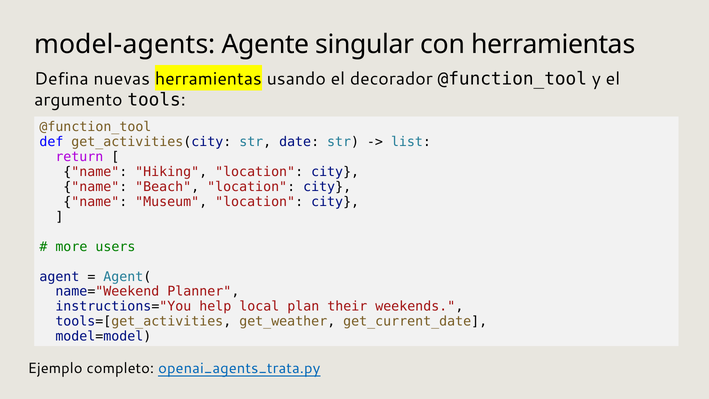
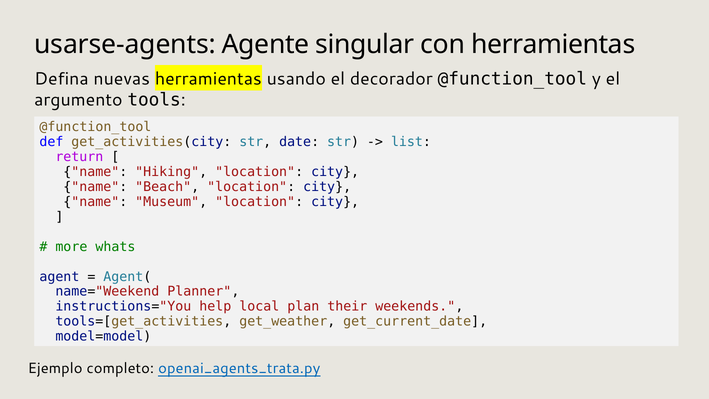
model-agents: model-agents -> usarse-agents (125, 44)
users: users -> whats (115, 247)
